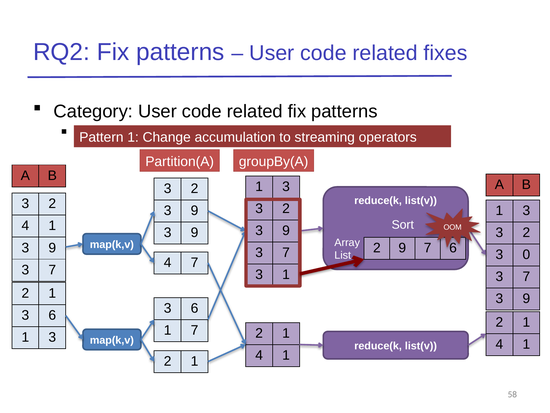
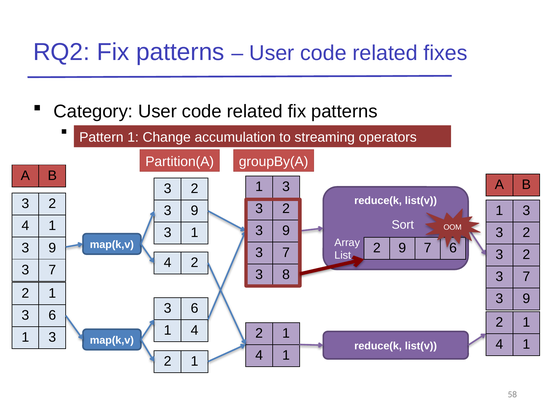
9: 9 -> 1 (195, 232)
0: 0 -> 2 (526, 254)
4 7: 7 -> 2 (195, 262)
3 1: 1 -> 8 (286, 274)
7: 7 -> 4 (195, 330)
